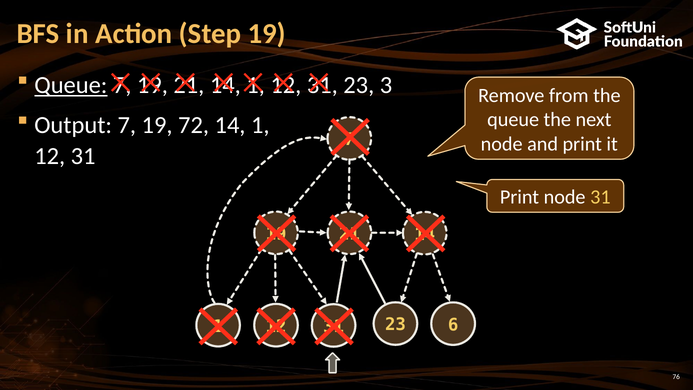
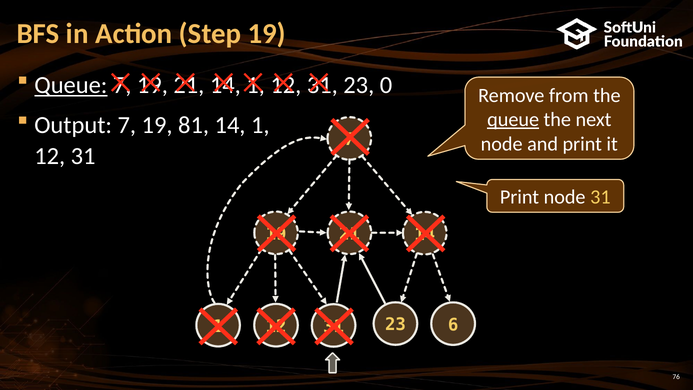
3: 3 -> 0 (386, 85)
queue underline: none -> present (513, 120)
72: 72 -> 81 (194, 125)
